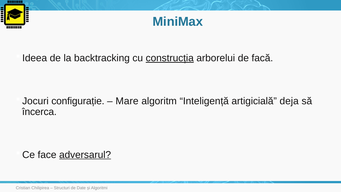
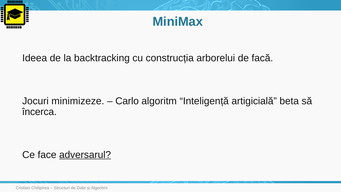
construcția underline: present -> none (170, 58)
configurație: configurație -> minimizeze (78, 101)
Mare: Mare -> Carlo (127, 101)
deja: deja -> beta (289, 101)
